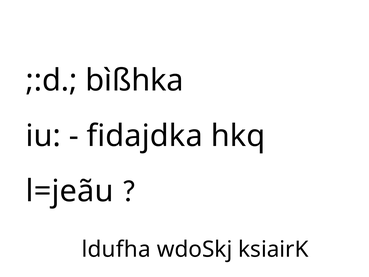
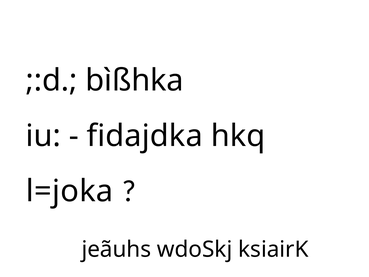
l=jeãu: l=jeãu -> l=joka (70, 191)
ldufha: ldufha -> jeãuhs (116, 249)
